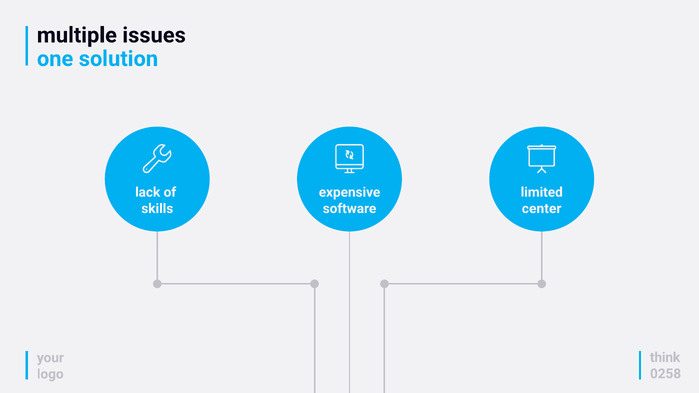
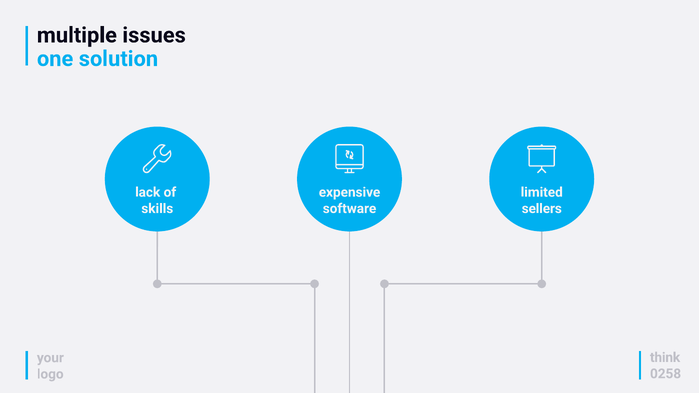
center: center -> sellers (542, 209)
